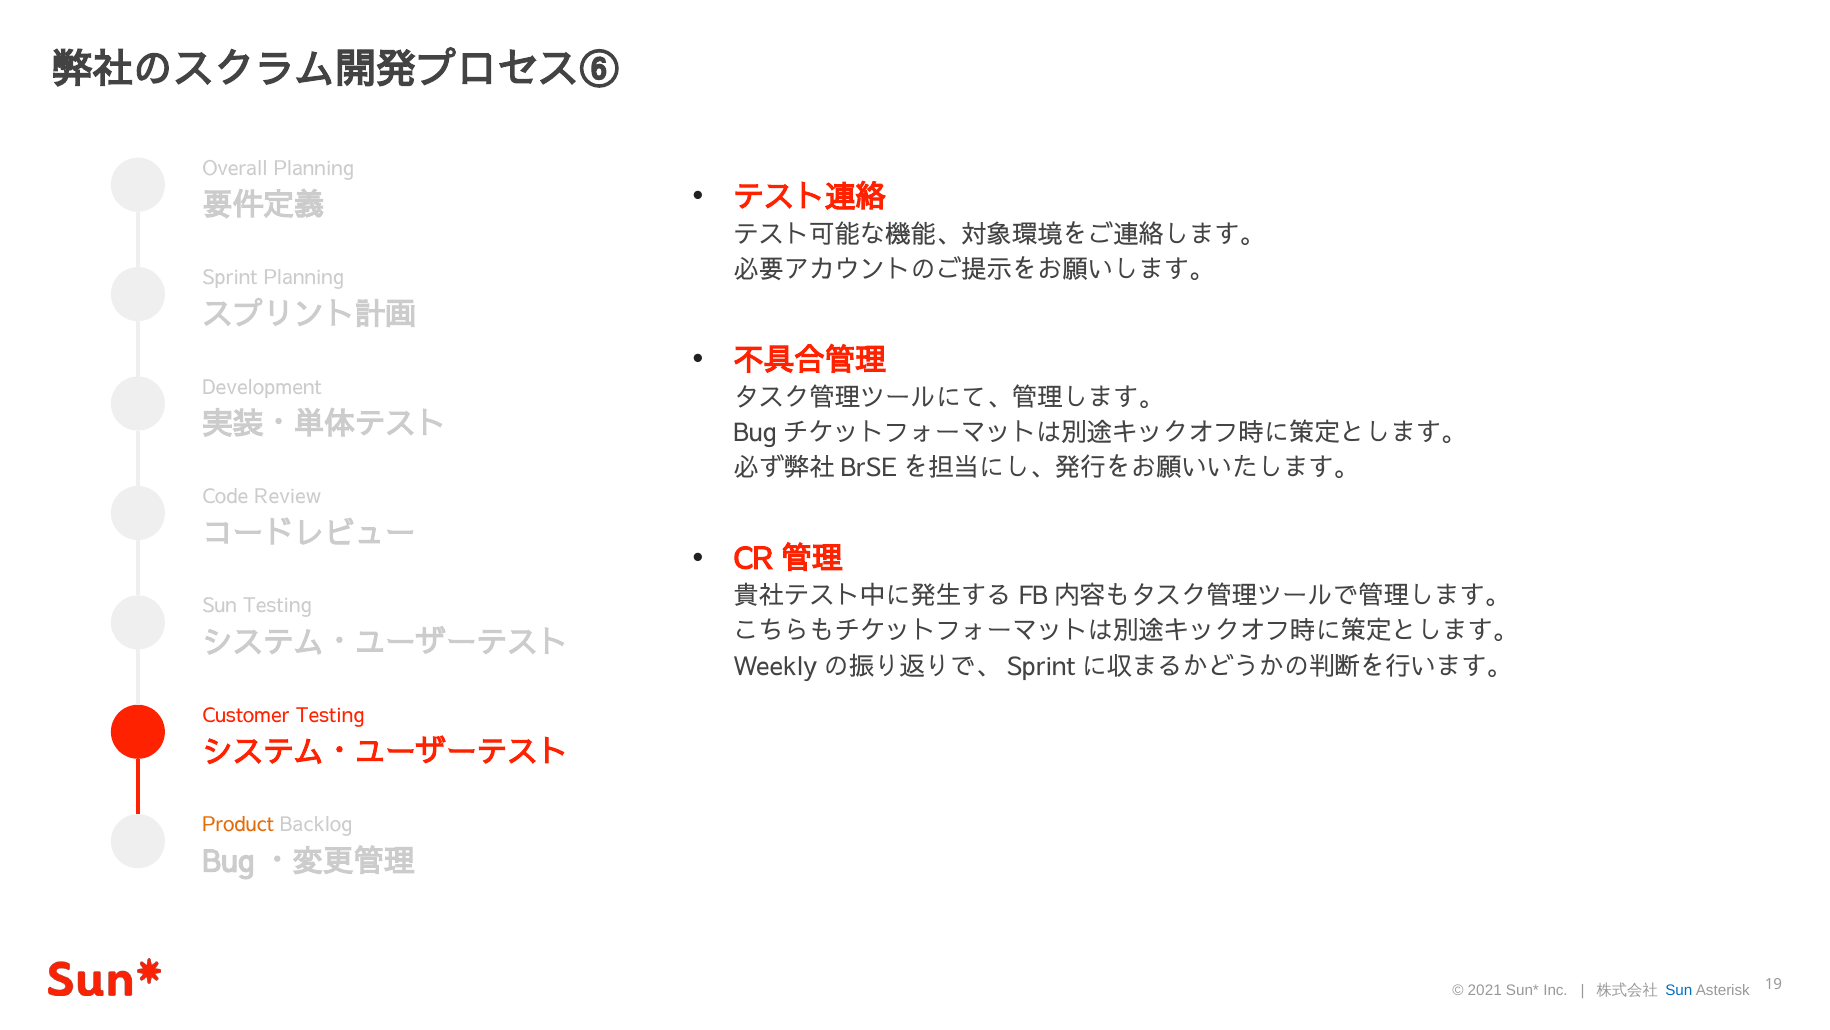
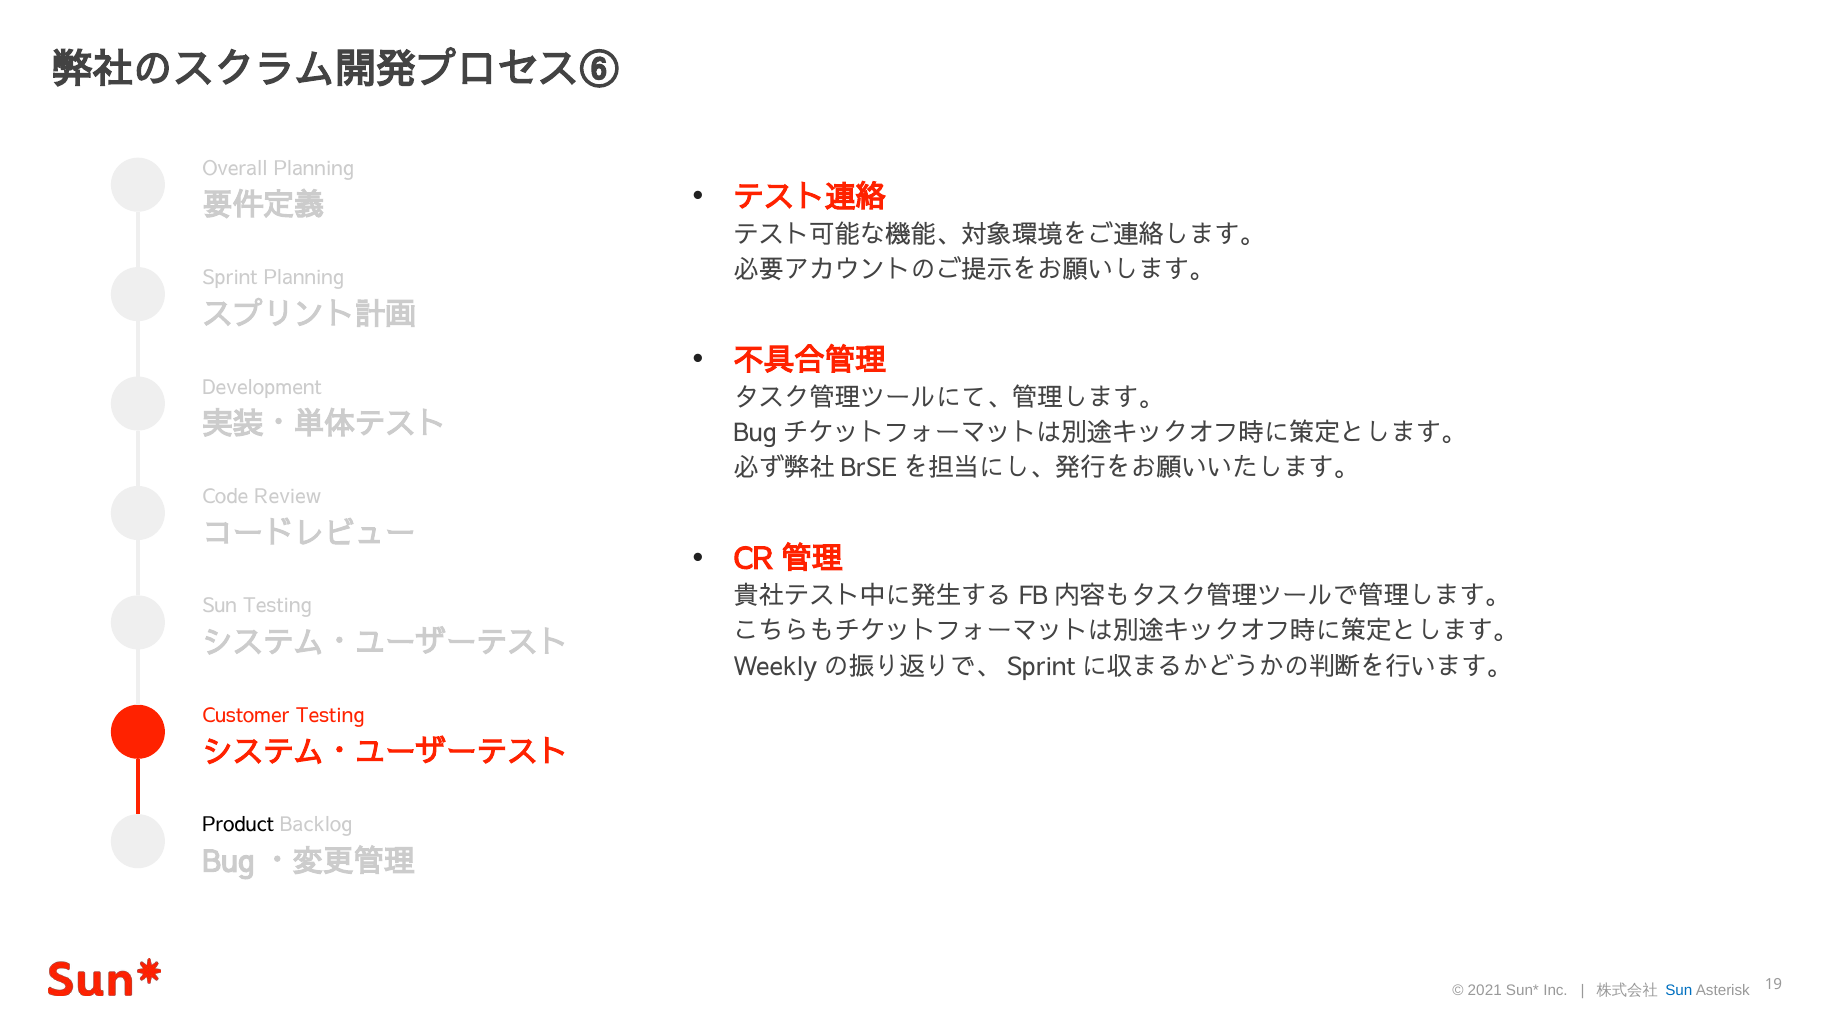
Product colour: orange -> black (238, 825)
